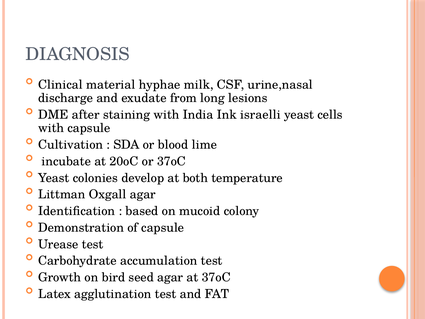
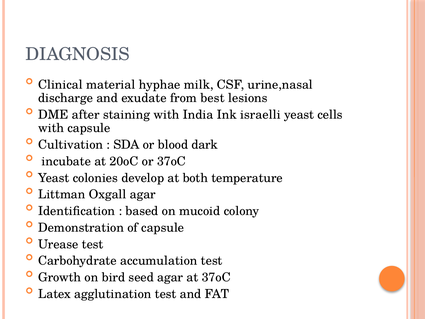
long: long -> best (213, 98)
lime: lime -> dark (205, 145)
